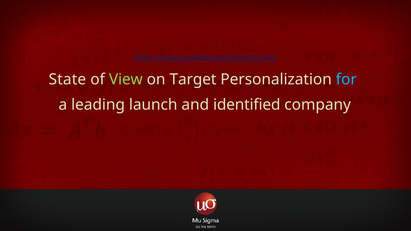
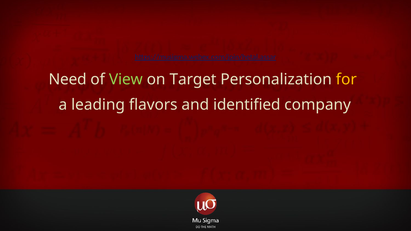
State: State -> Need (68, 80)
for colour: light blue -> yellow (346, 80)
launch: launch -> flavors (153, 105)
